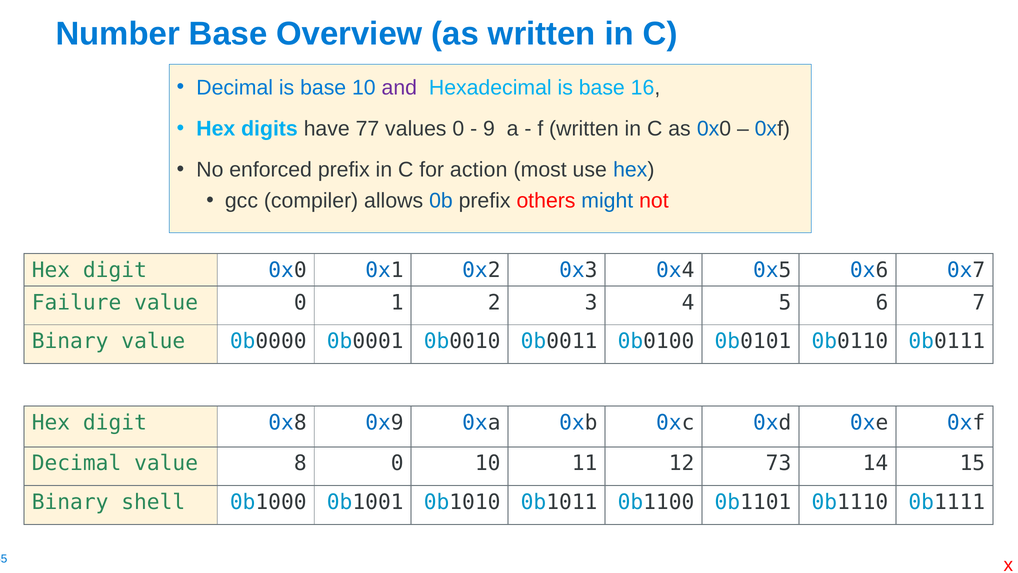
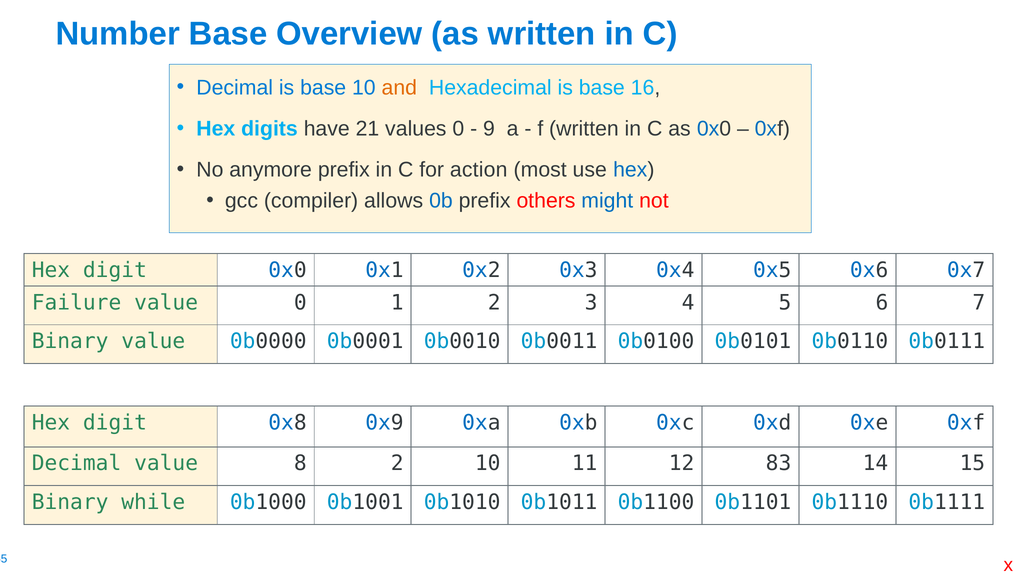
and colour: purple -> orange (399, 88)
77: 77 -> 21 (367, 129)
enforced: enforced -> anymore (271, 170)
8 0: 0 -> 2 (397, 463)
73: 73 -> 83 (779, 463)
shell: shell -> while (153, 502)
